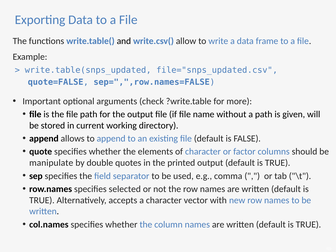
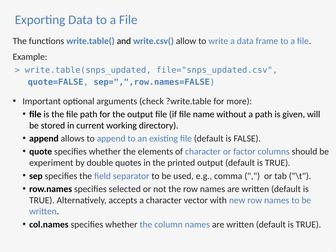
manipulate: manipulate -> experiment (51, 163)
